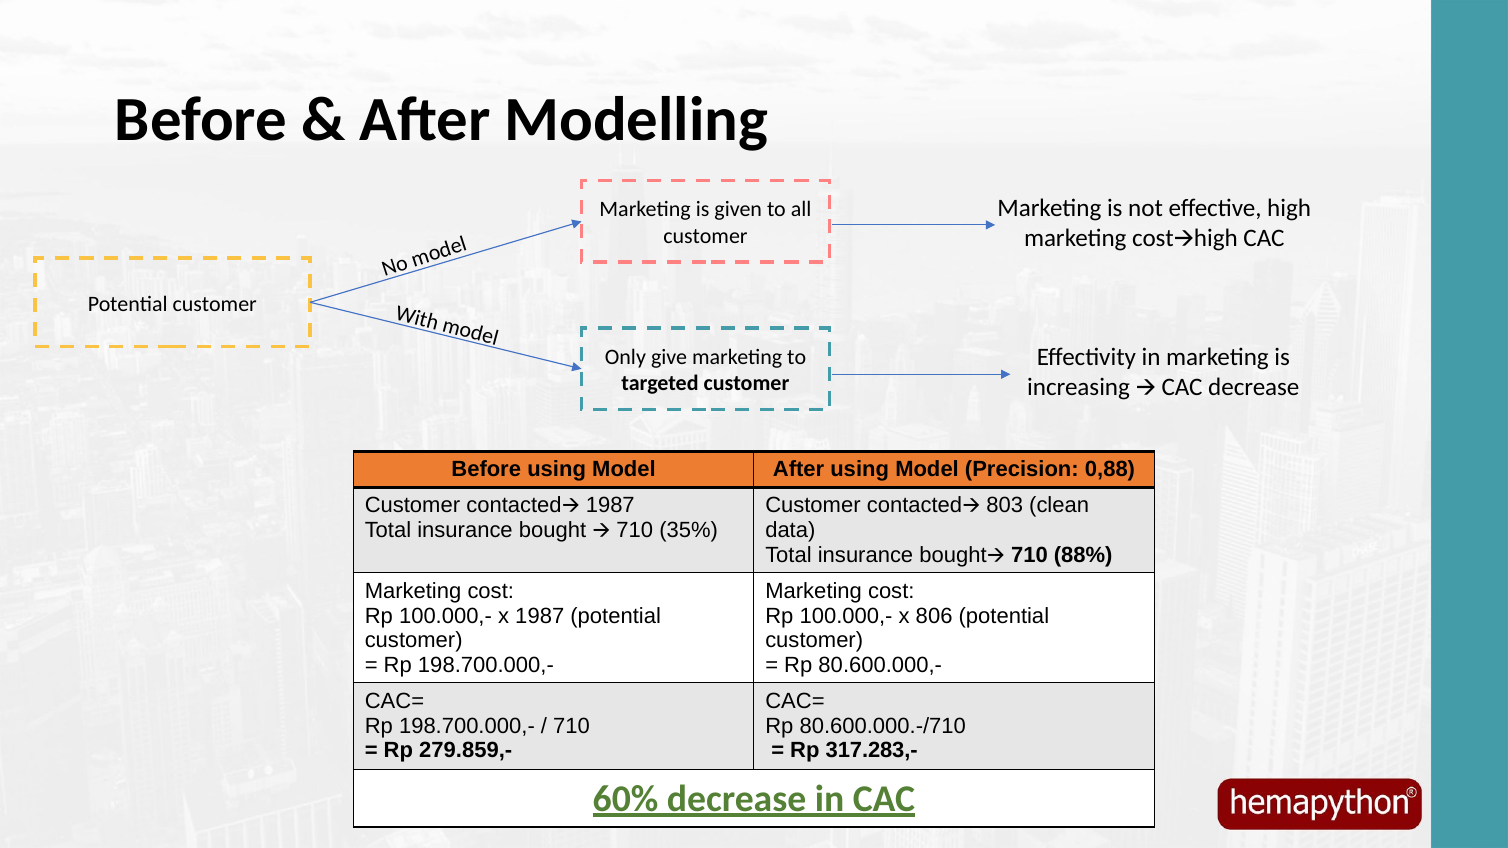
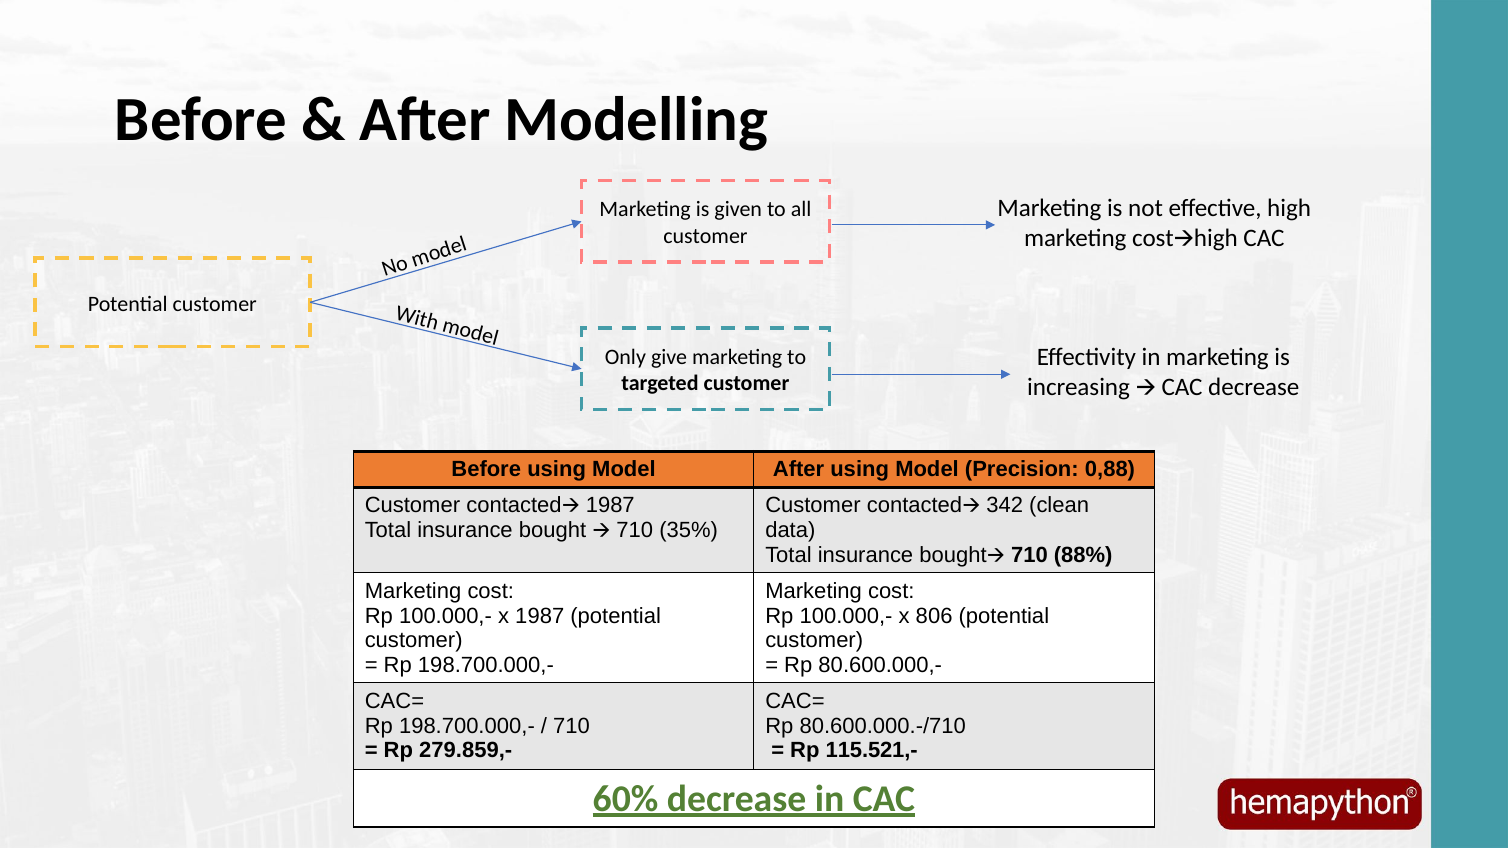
803: 803 -> 342 (1005, 506)
317.283,-: 317.283,- -> 115.521,- (872, 751)
